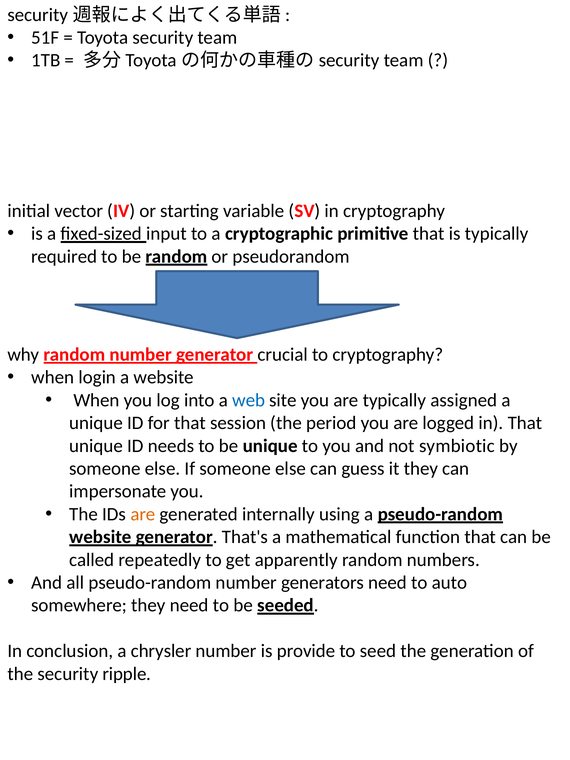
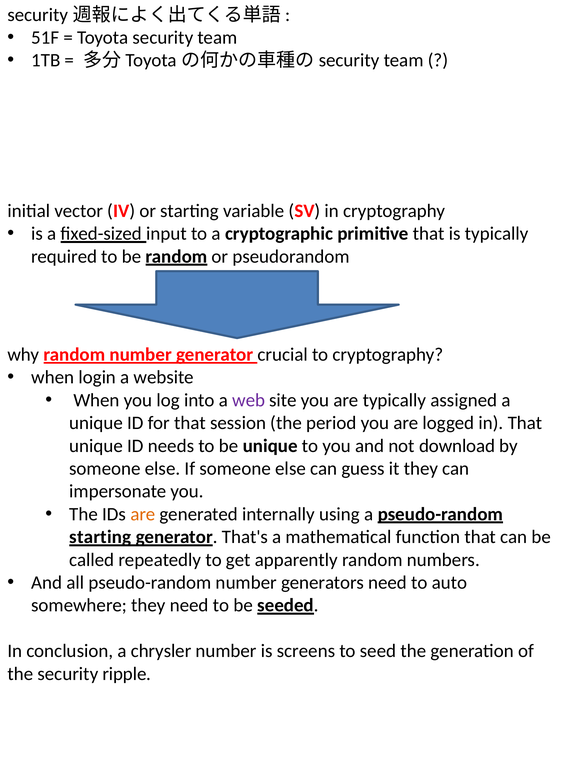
web colour: blue -> purple (249, 400)
symbiotic: symbiotic -> download (457, 446)
website: website -> starting (100, 537)
provide: provide -> screens (306, 651)
